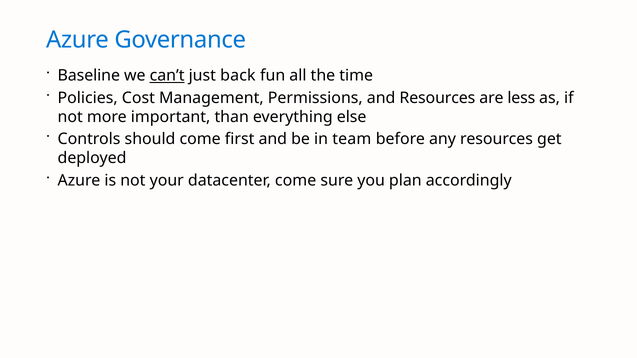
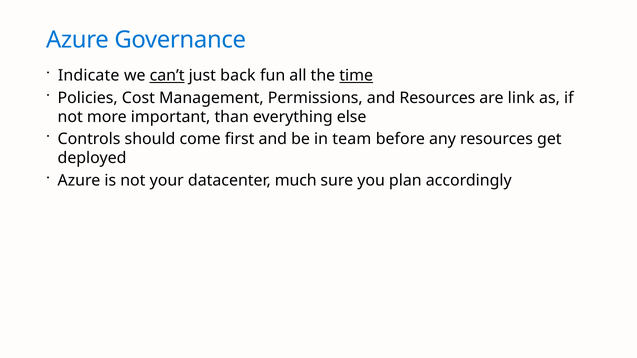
Baseline: Baseline -> Indicate (89, 76)
time underline: none -> present (356, 76)
less: less -> link (521, 98)
datacenter come: come -> much (296, 181)
